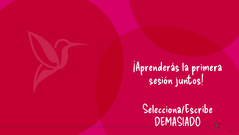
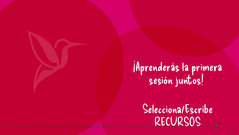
DEMASIADO: DEMASIADO -> RECURSOS (178, 122)
